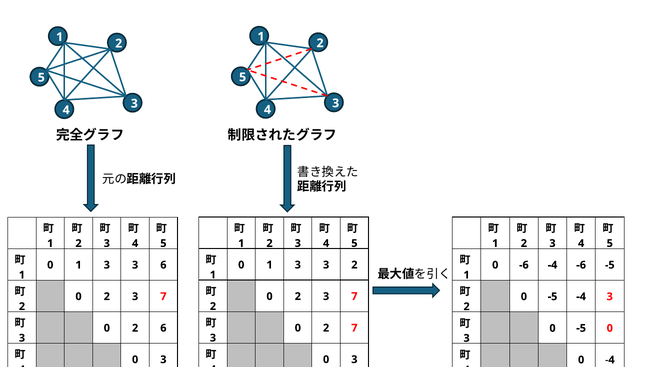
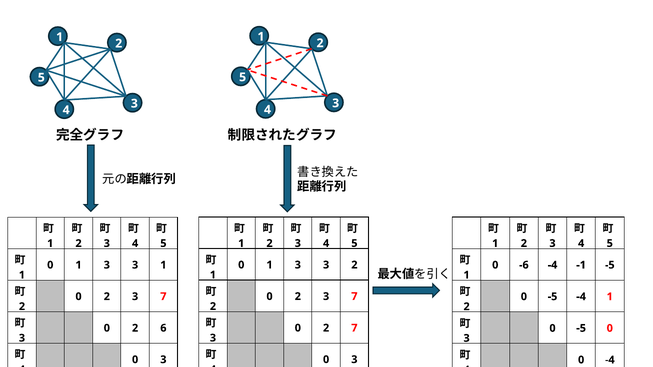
3 6: 6 -> 1 (163, 265)
-4 -6: -6 -> -1 (581, 265)
-4 3: 3 -> 1 (610, 297)
